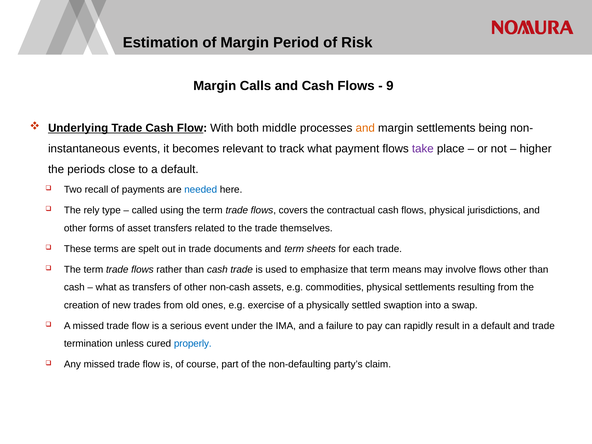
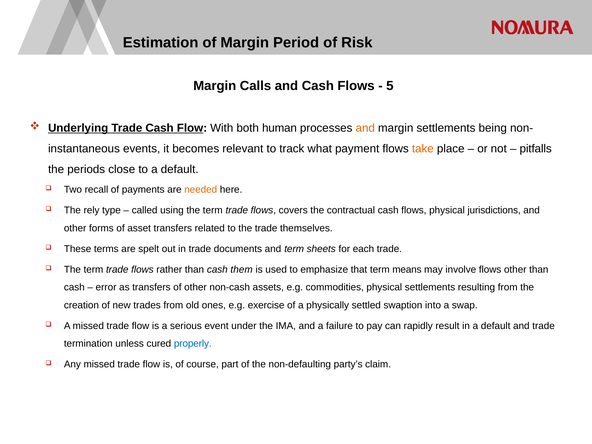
9: 9 -> 5 (390, 86)
middle: middle -> human (279, 128)
take colour: purple -> orange (423, 149)
higher: higher -> pitfalls (536, 149)
needed colour: blue -> orange (201, 190)
cash trade: trade -> them (242, 270)
what: what -> error (106, 287)
